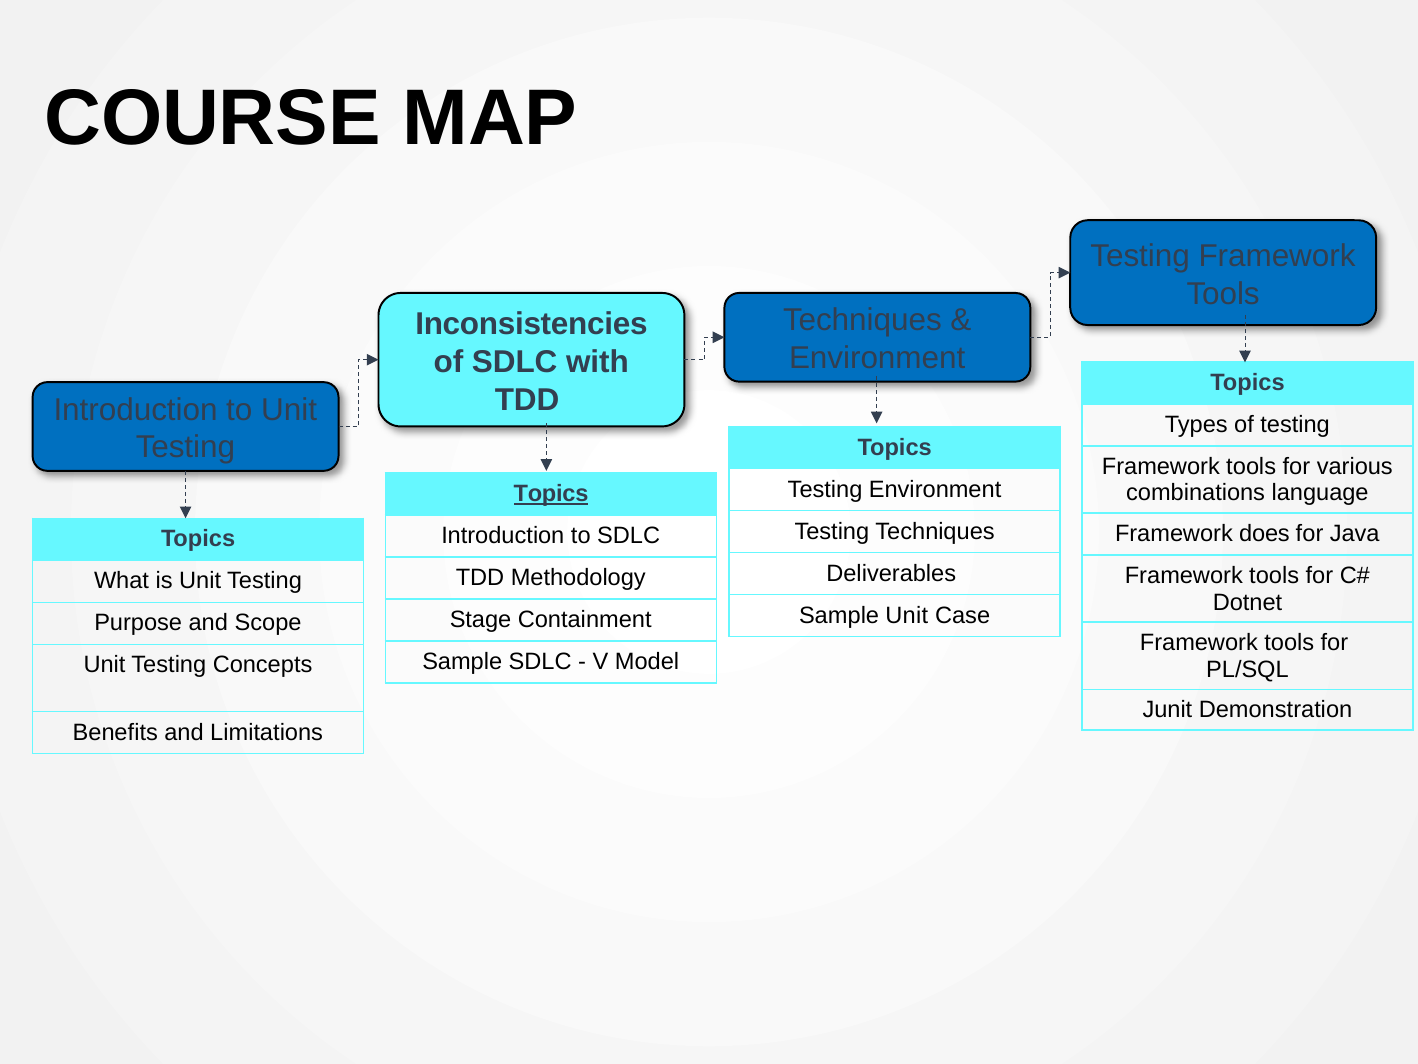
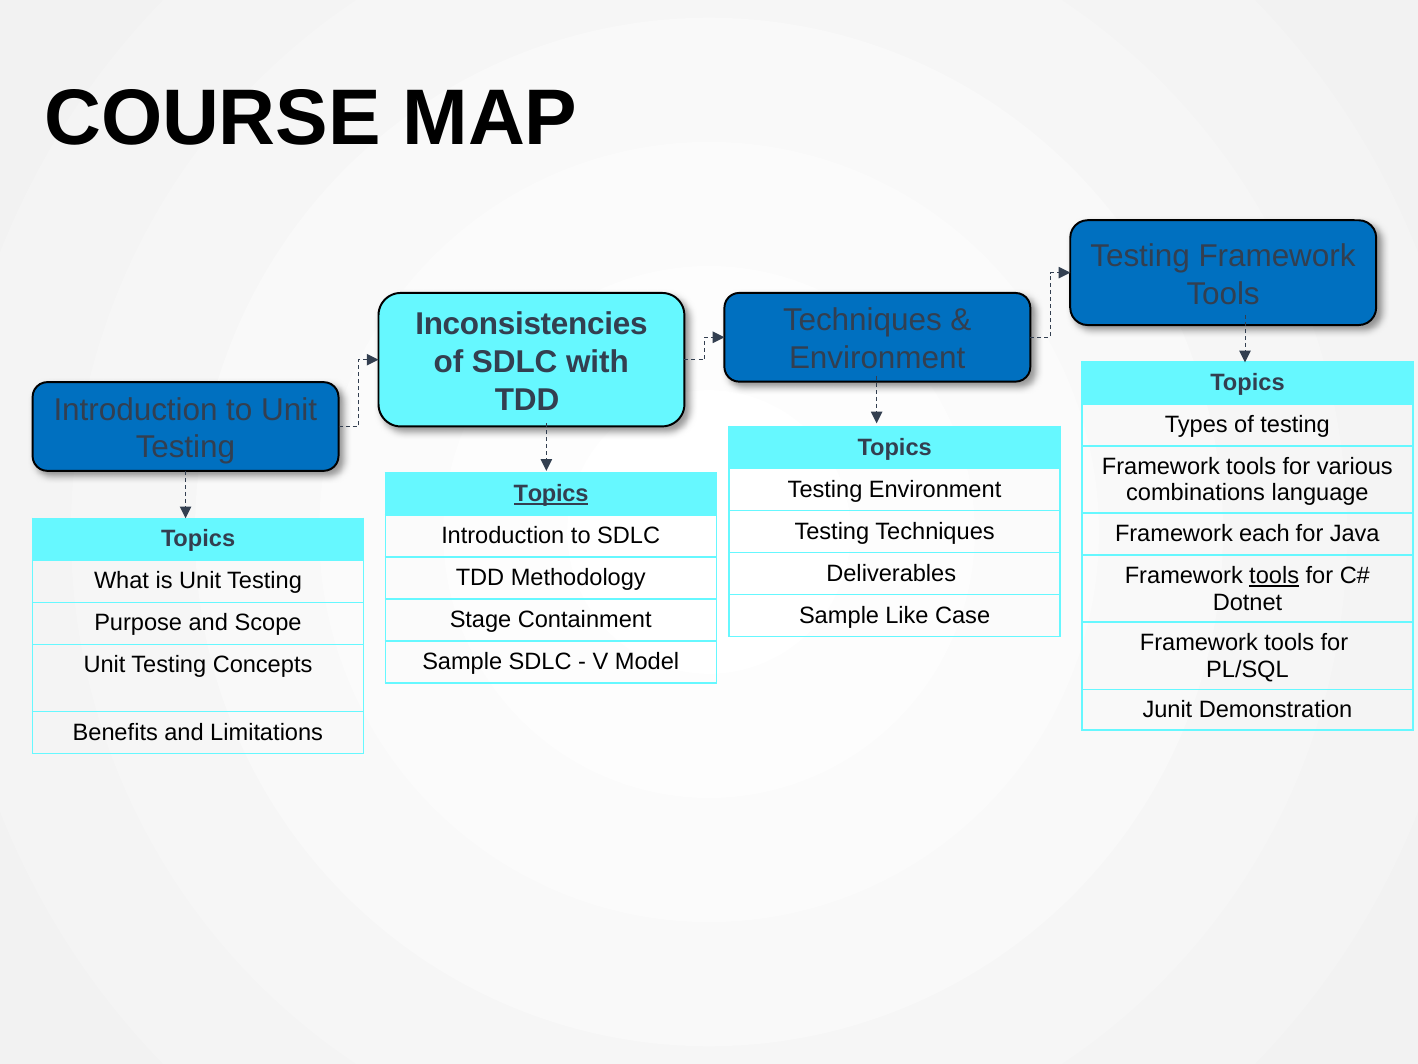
does: does -> each (1264, 534)
tools underline: none -> present (1274, 575)
Sample Unit: Unit -> Like (907, 615)
